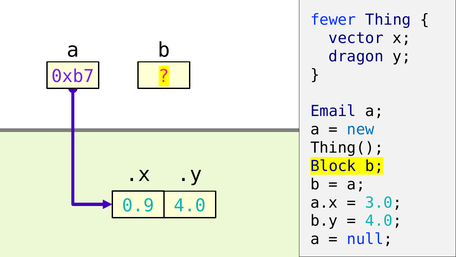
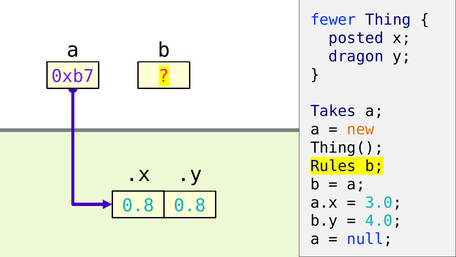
vector: vector -> posted (356, 38)
Email: Email -> Takes (333, 111)
new colour: blue -> orange (361, 129)
Block: Block -> Rules (333, 166)
0.9: 0.9 -> 0.8 (138, 205)
4.0: 4.0 -> 0.8 (190, 205)
